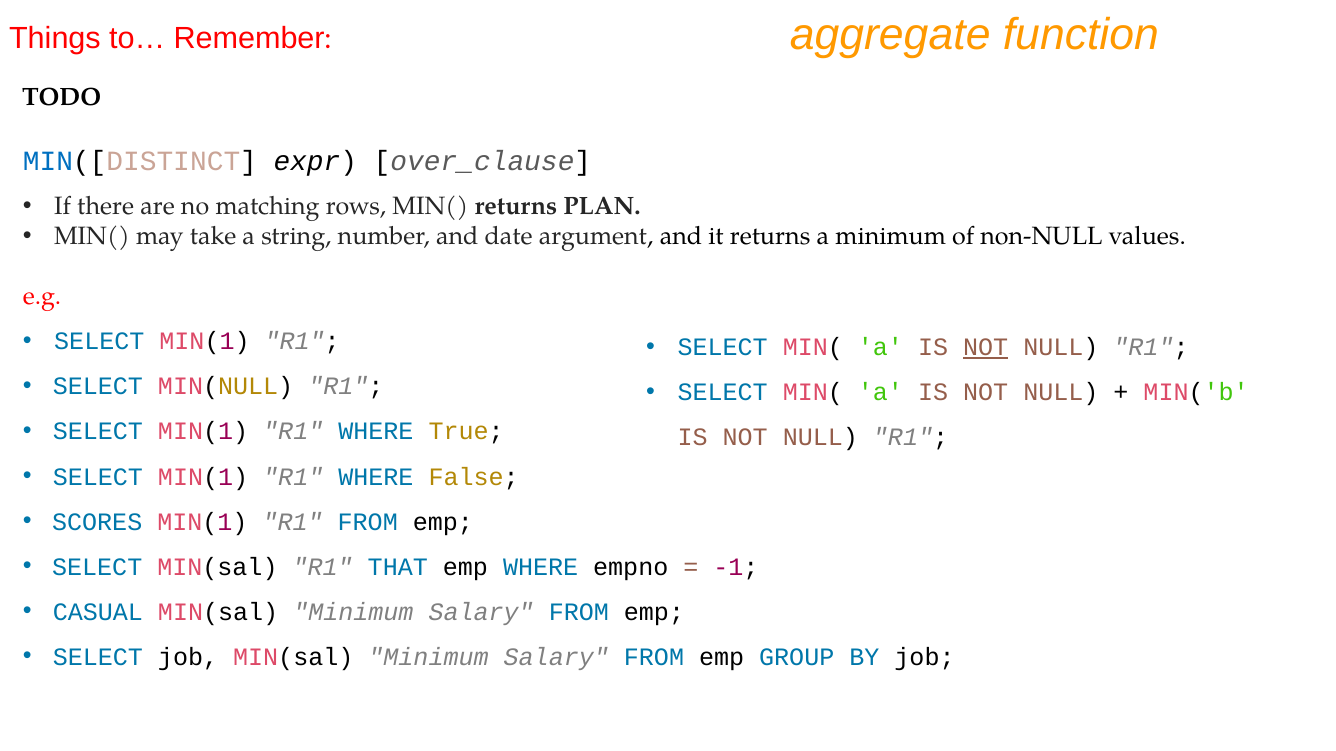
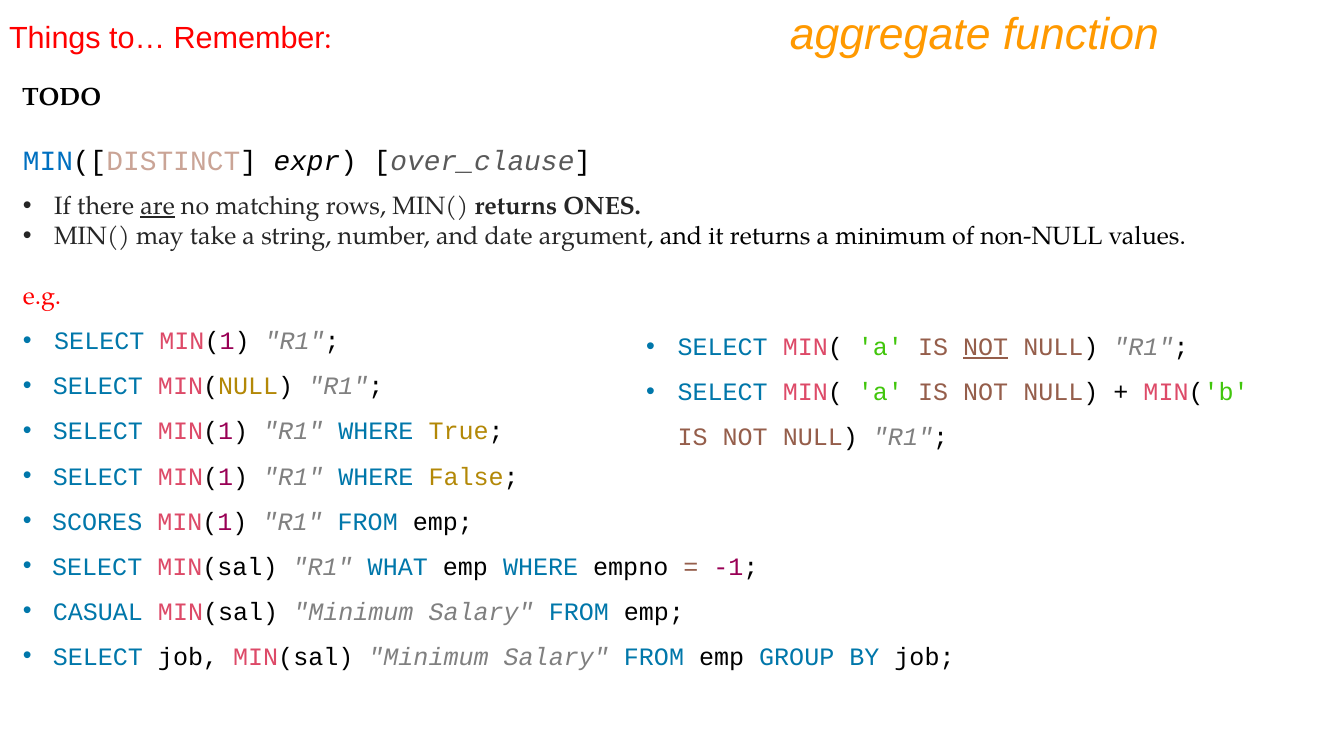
are underline: none -> present (158, 207)
PLAN: PLAN -> ONES (602, 207)
THAT: THAT -> WHAT (398, 567)
